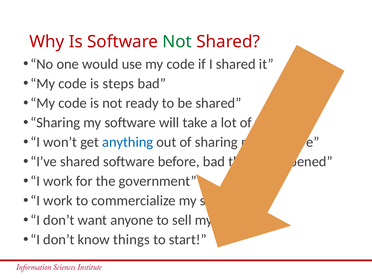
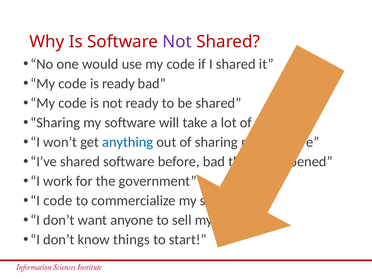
Not colour: green -> purple (177, 42)
is steps: steps -> ready (118, 84)
work: work -> code (58, 201)
